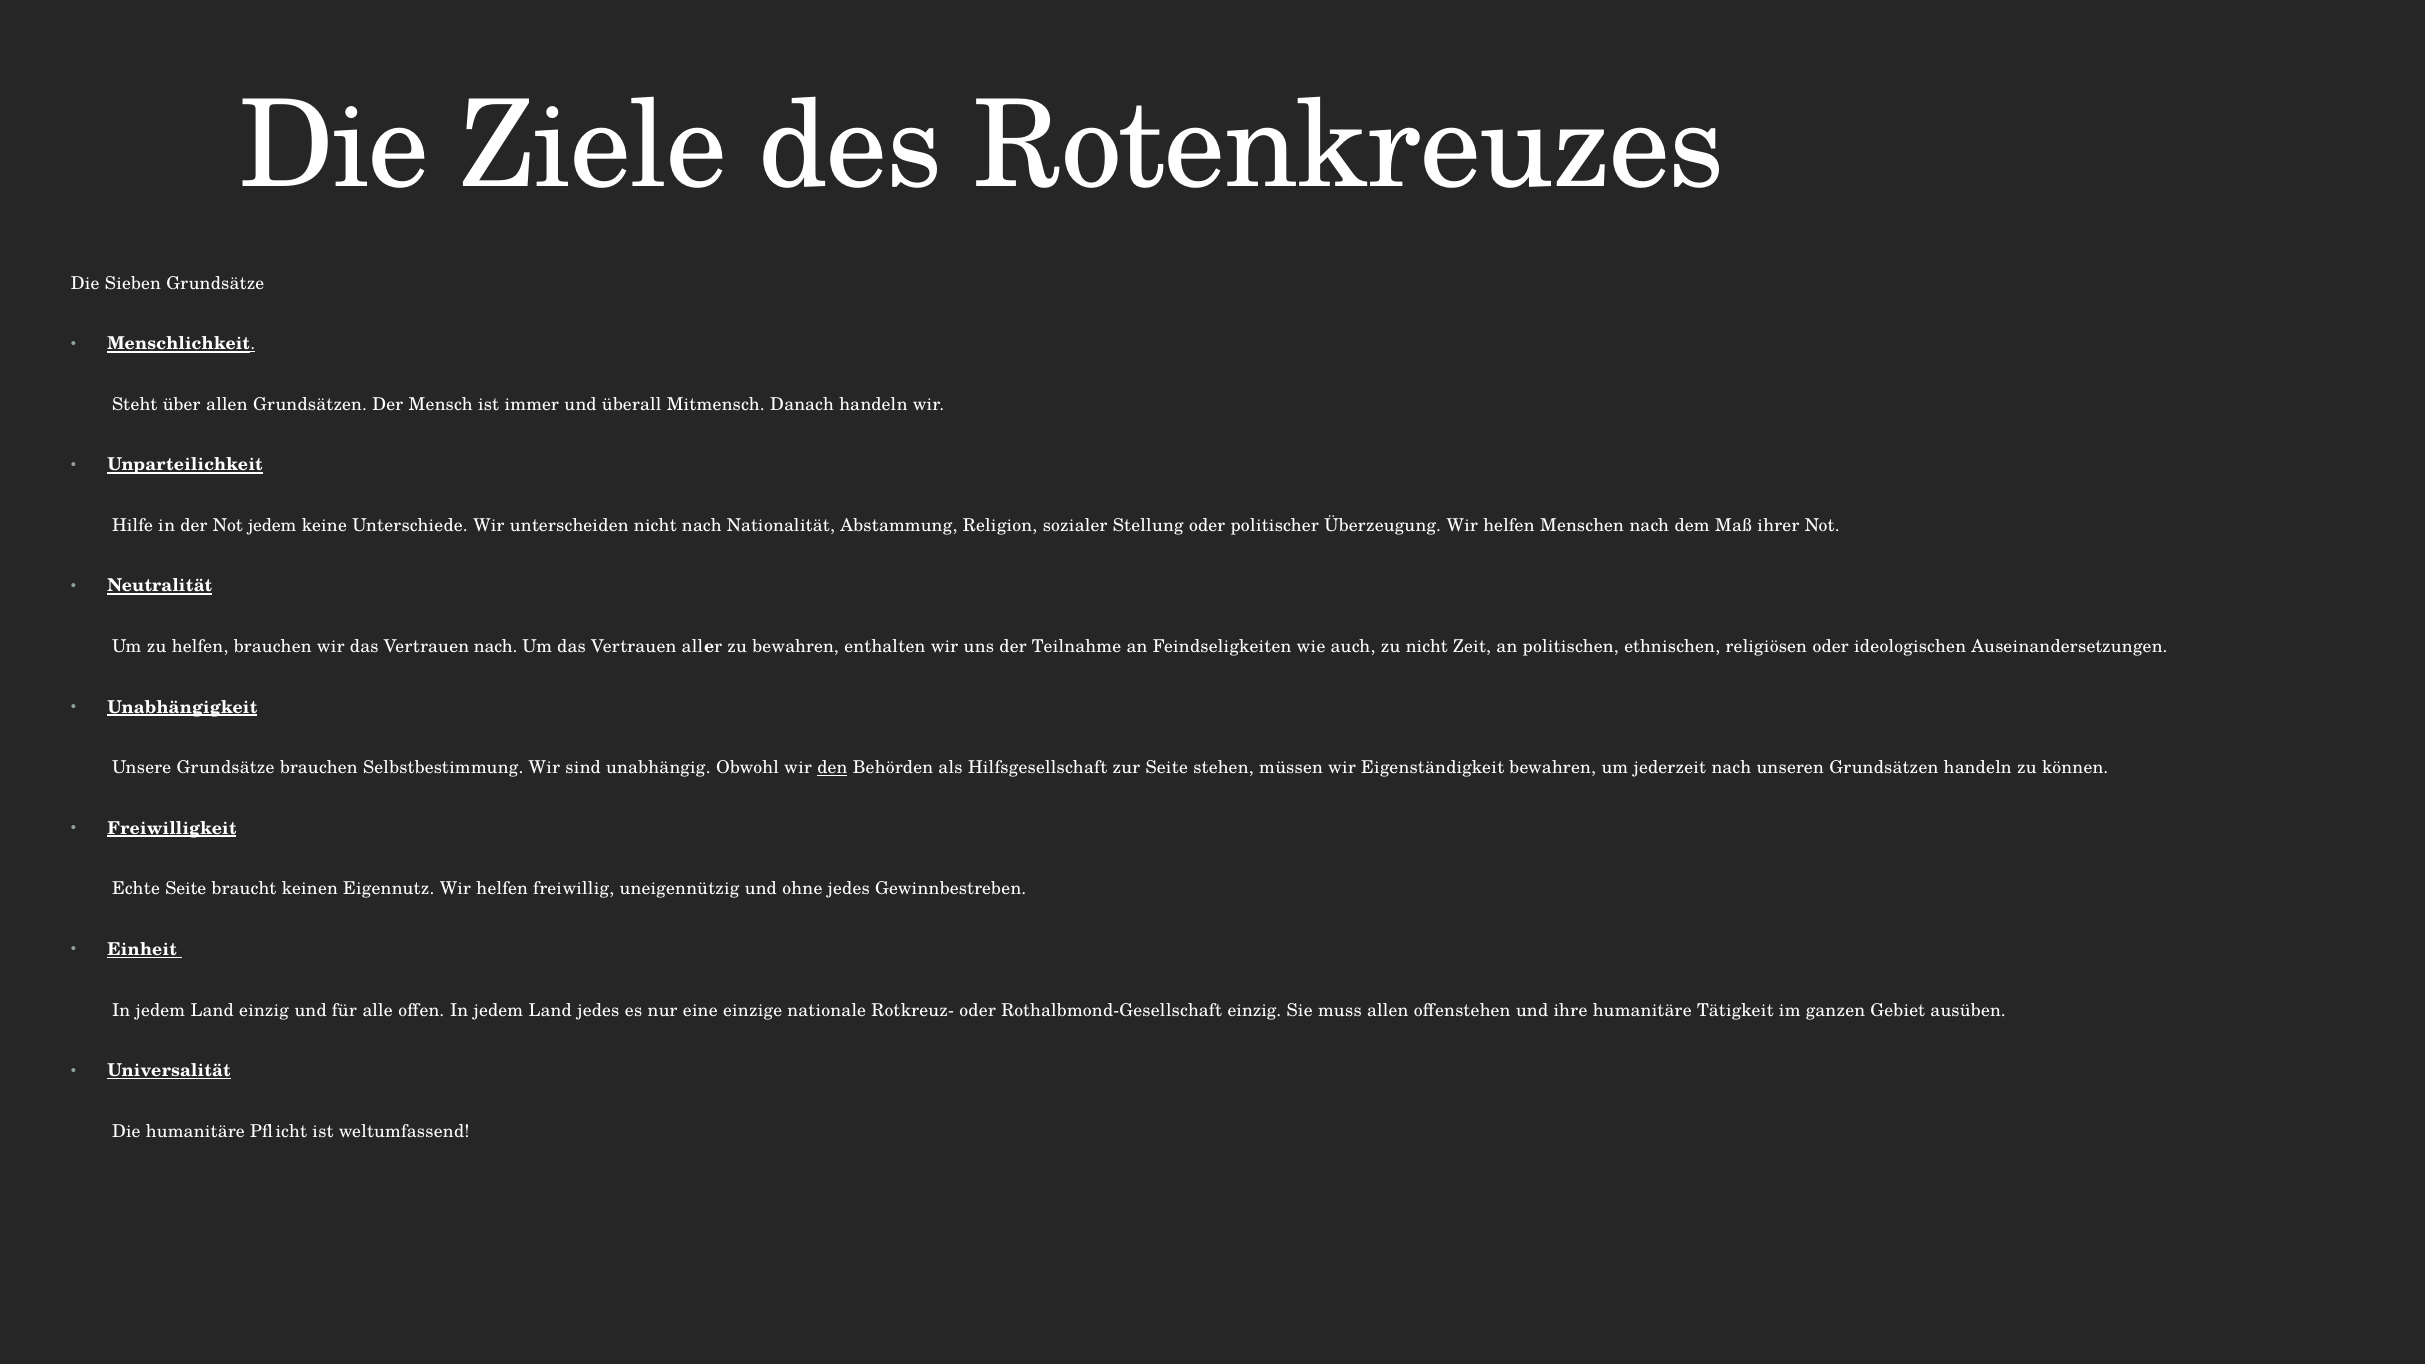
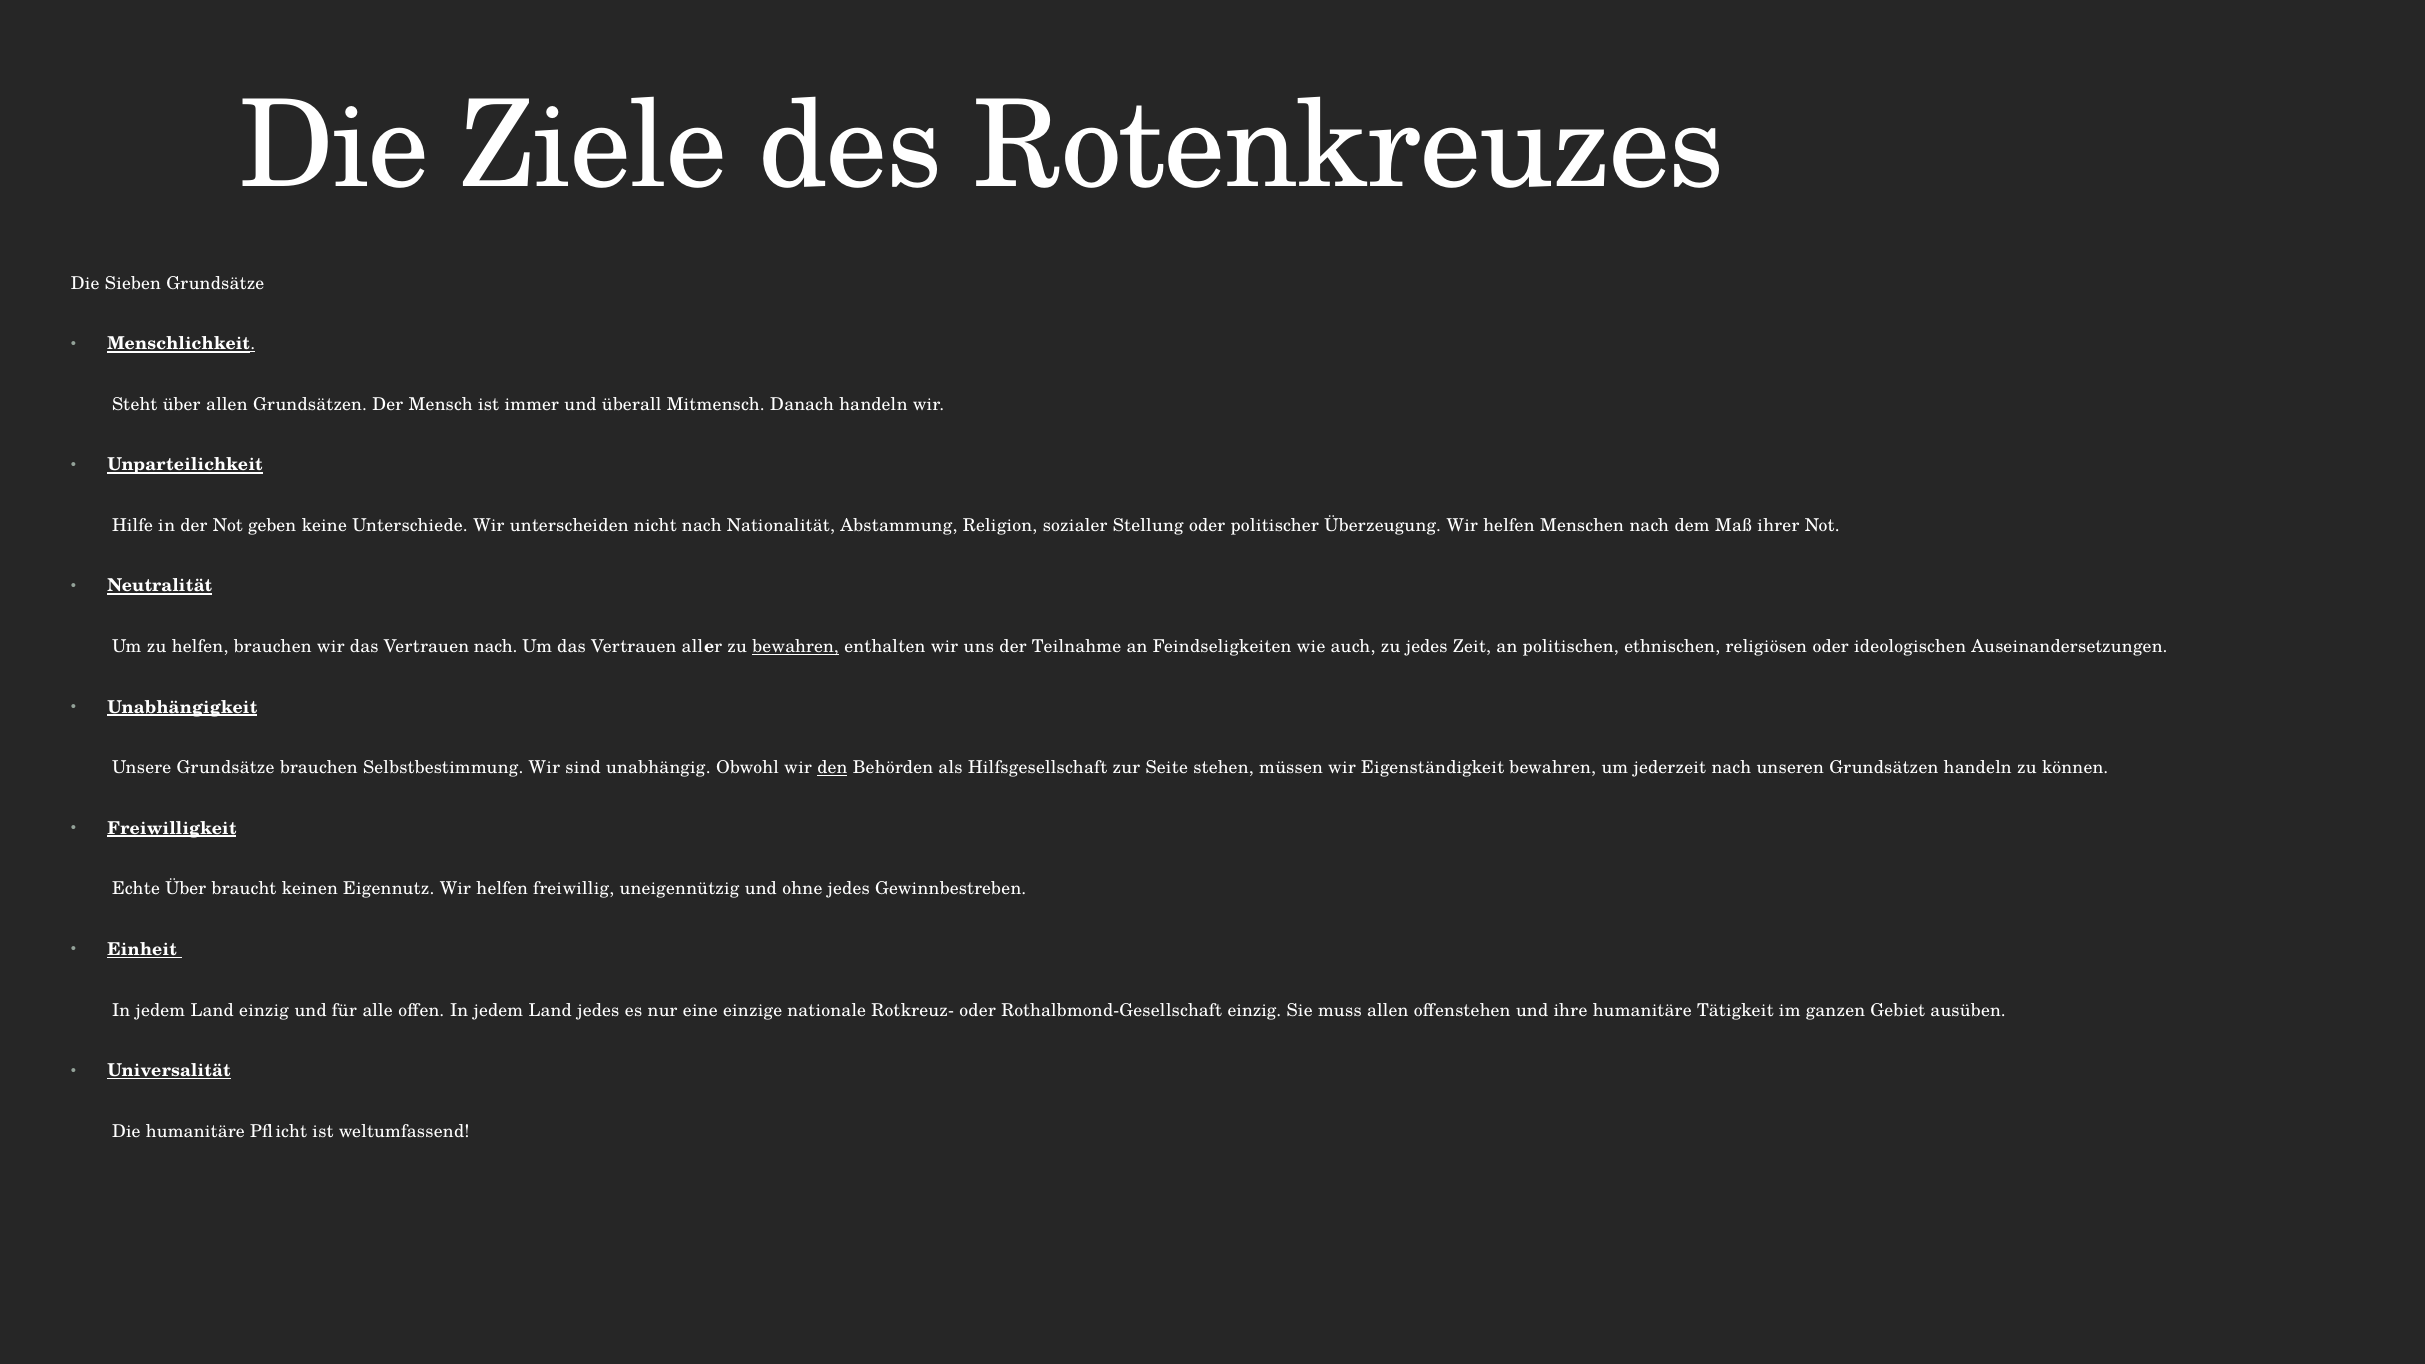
Not jedem: jedem -> geben (272, 526)
bewahren underline: none -> present (796, 647)
zu nicht: nicht -> jedes (1427, 647)
Echte Seite: Seite -> Über (186, 889)
